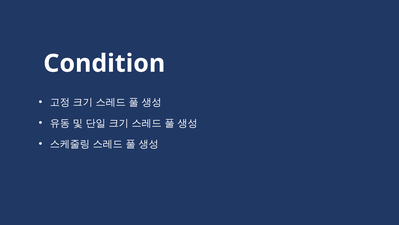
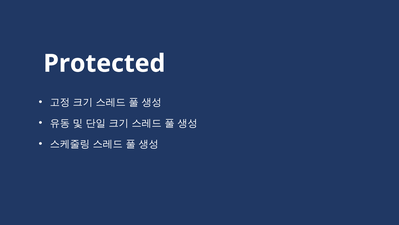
Condition: Condition -> Protected (104, 63)
